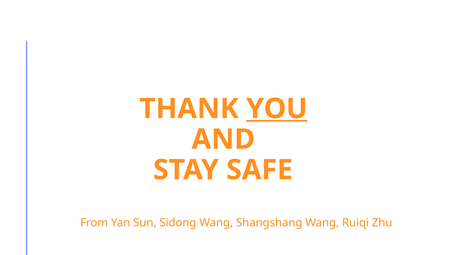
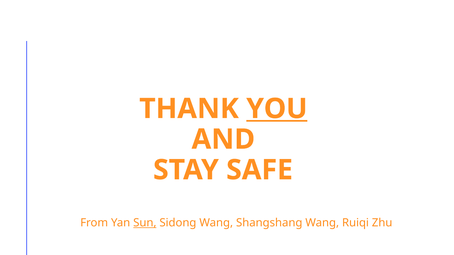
Sun underline: none -> present (145, 223)
